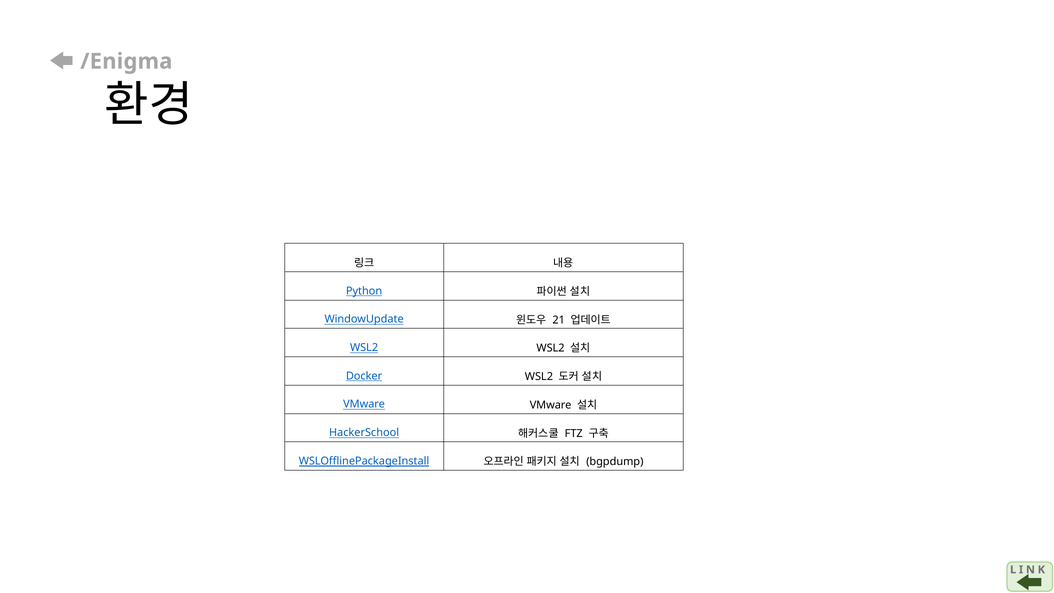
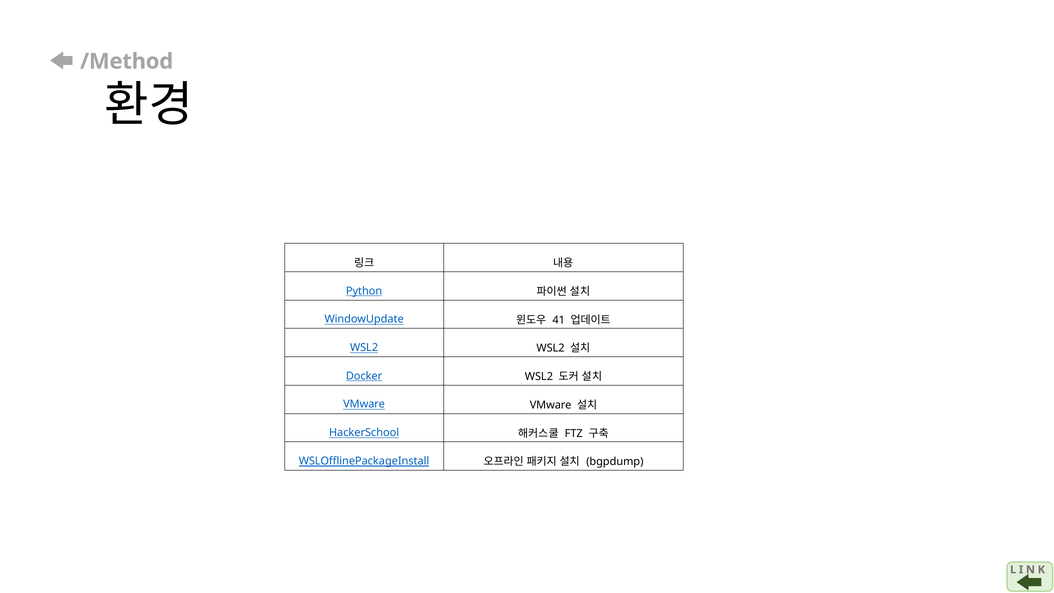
/Enigma: /Enigma -> /Method (127, 61)
21: 21 -> 41 (559, 320)
